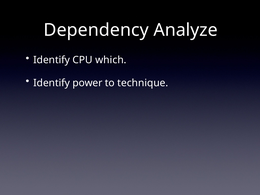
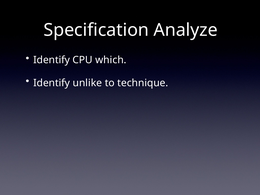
Dependency: Dependency -> Specification (96, 30)
power: power -> unlike (87, 83)
